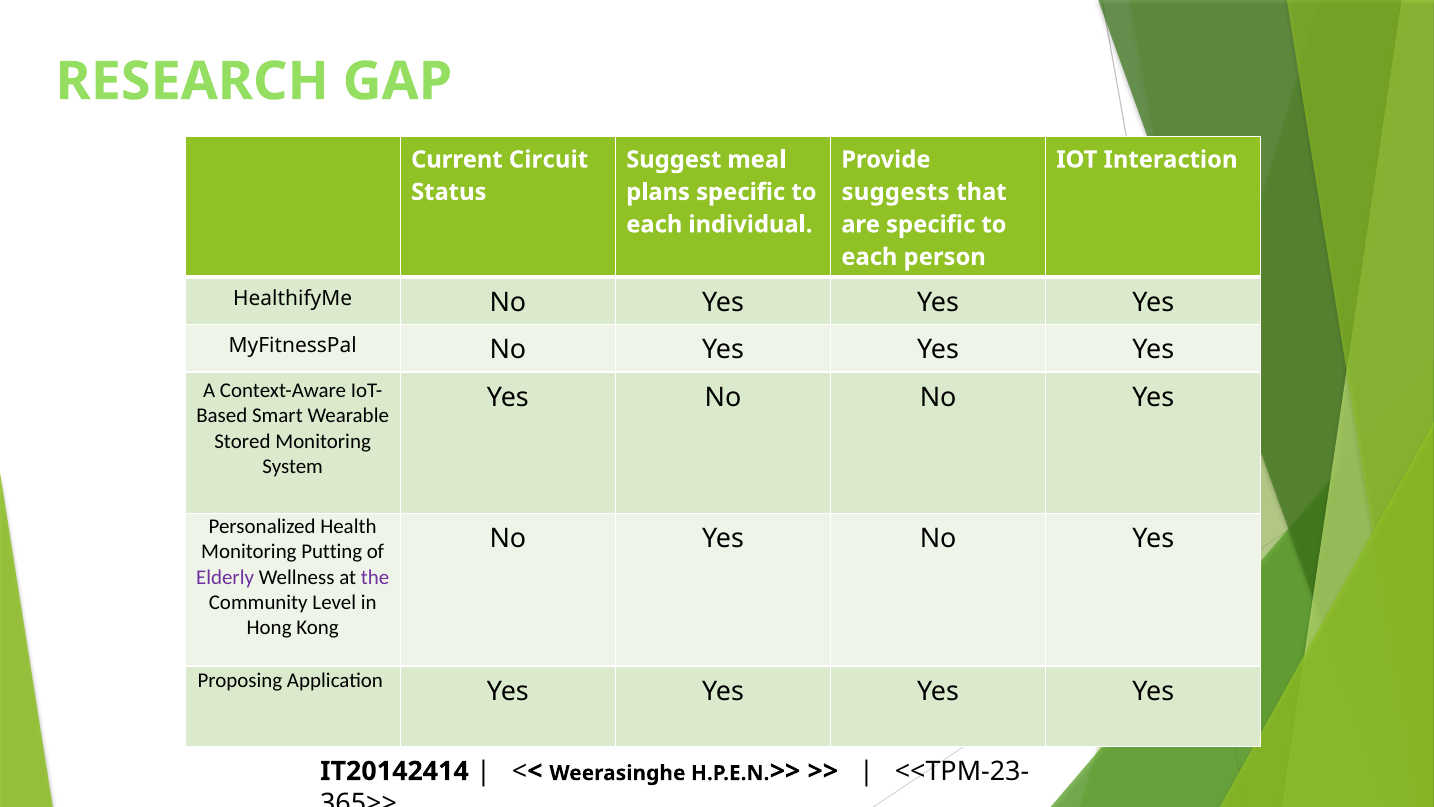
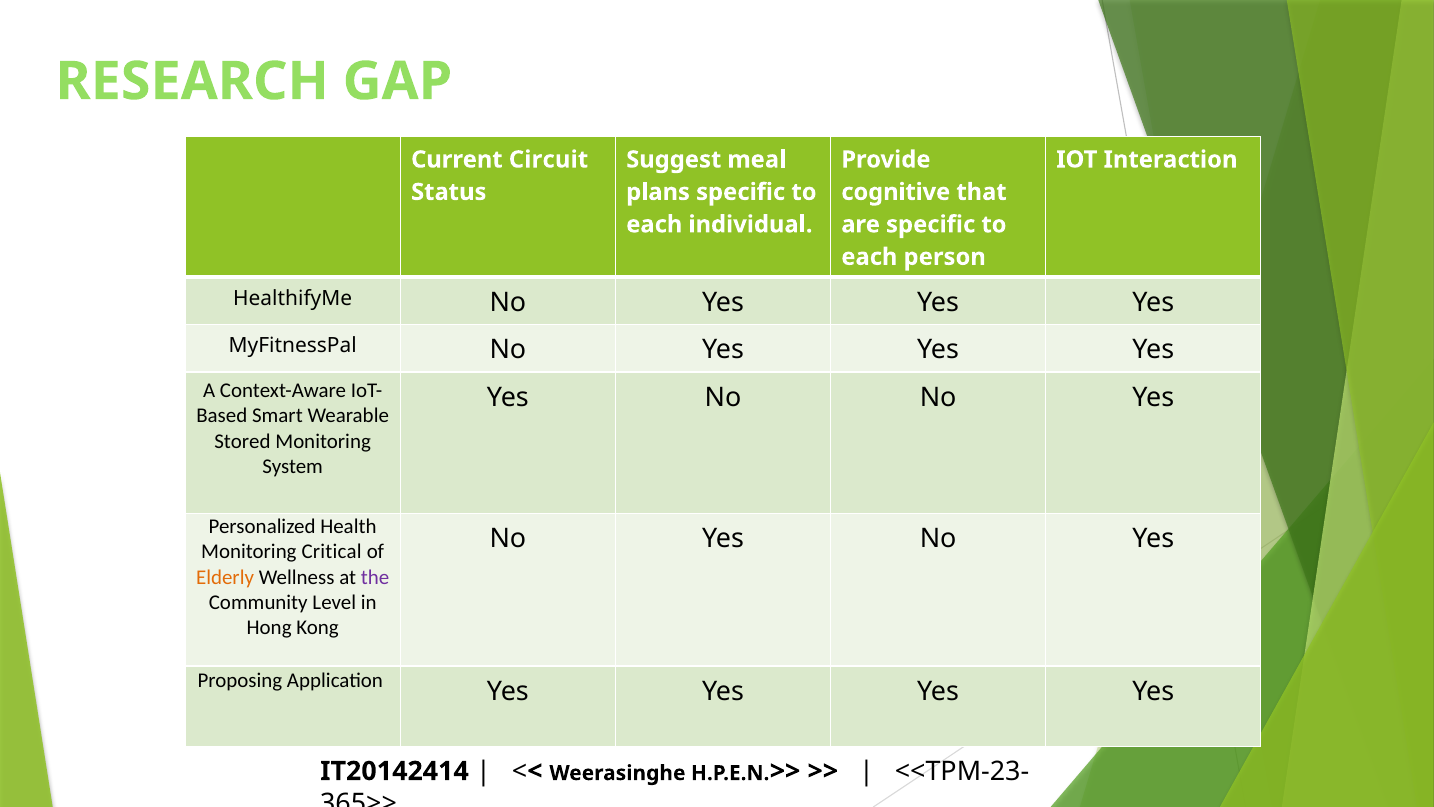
suggests: suggests -> cognitive (896, 192)
Putting: Putting -> Critical (332, 551)
Elderly colour: purple -> orange (225, 577)
